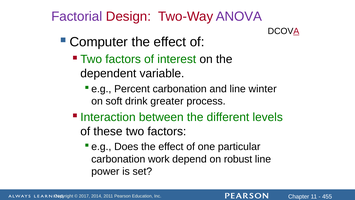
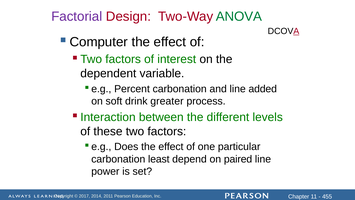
ANOVA colour: purple -> green (239, 17)
winter: winter -> added (263, 89)
work: work -> least (159, 159)
robust: robust -> paired (238, 159)
